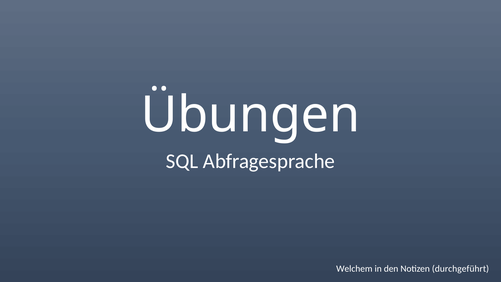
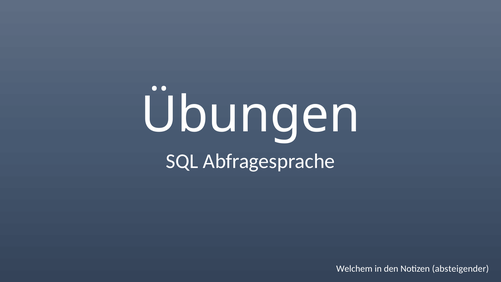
durchgeführt: durchgeführt -> absteigender (460, 269)
